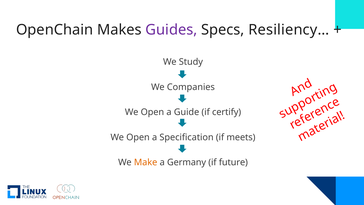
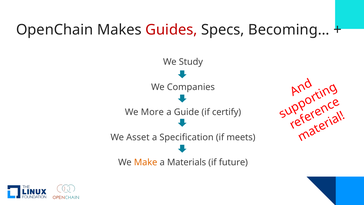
Guides colour: purple -> red (171, 30)
Resiliency…: Resiliency… -> Becoming… (289, 30)
Open: Open -> More (152, 112)
Open: Open -> Asset (138, 137)
Germany: Germany -> Materials (187, 162)
